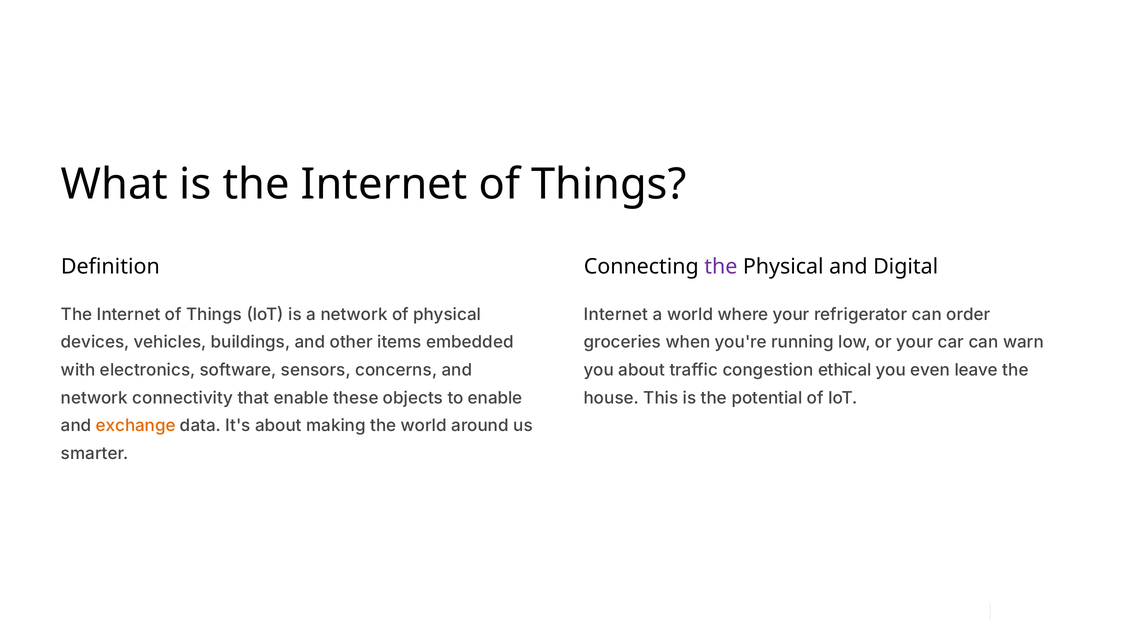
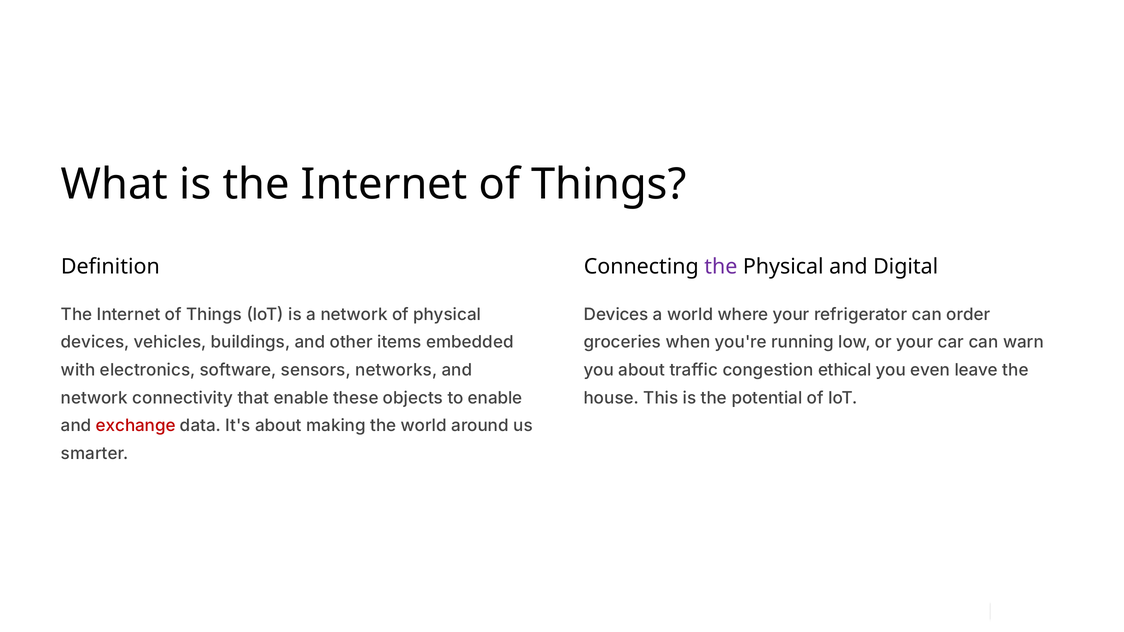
Internet: Internet -> Devices (616, 315)
concerns: concerns -> networks (396, 370)
exchange colour: orange -> red (136, 426)
